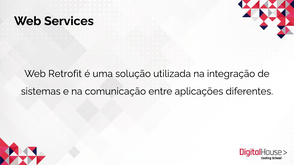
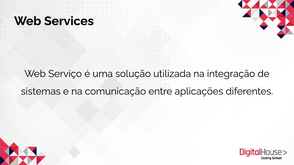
Retrofit: Retrofit -> Serviço (65, 74)
